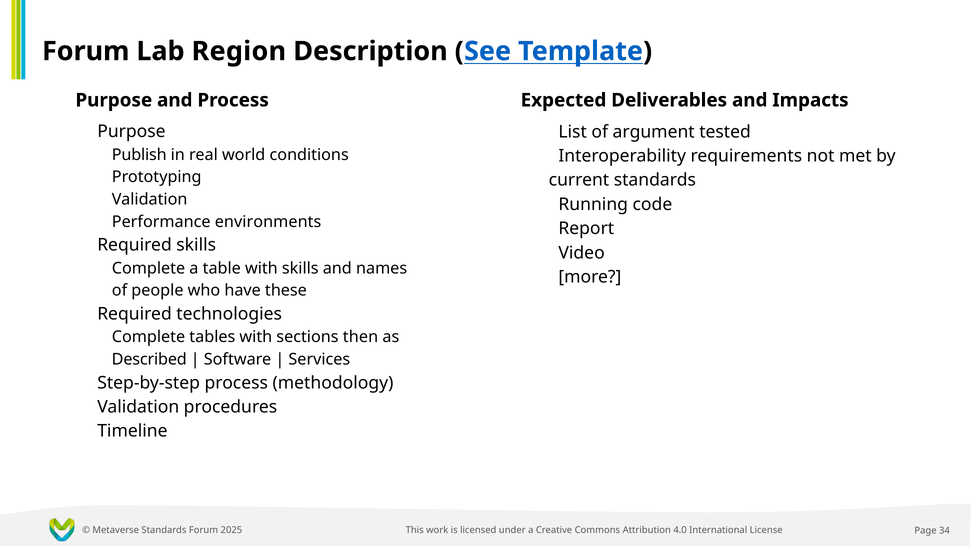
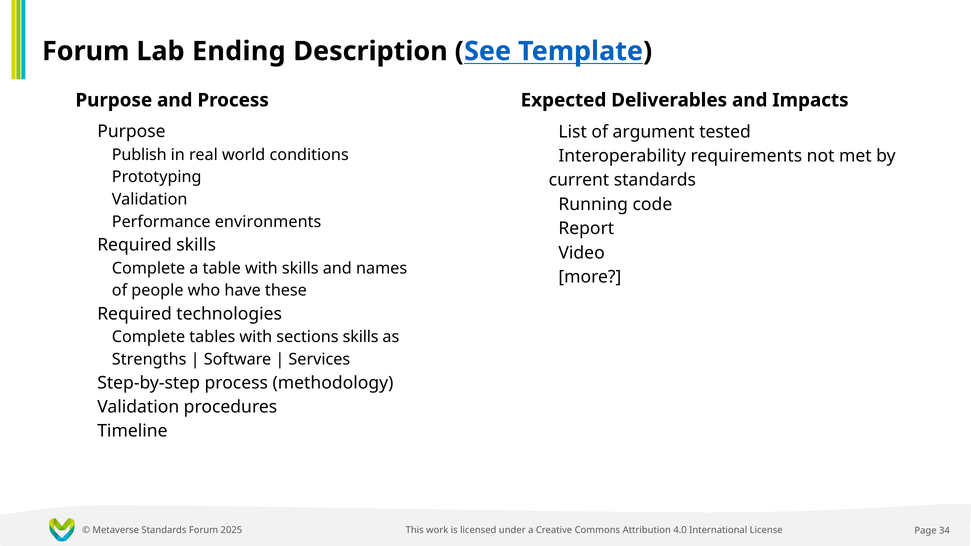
Region: Region -> Ending (239, 51)
sections then: then -> skills (361, 337)
Described: Described -> Strengths (149, 359)
